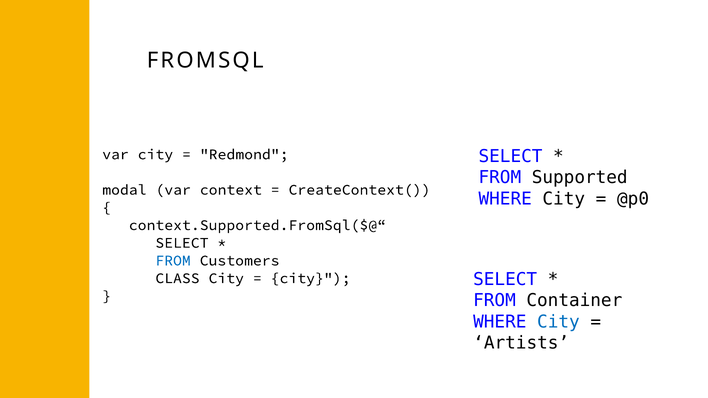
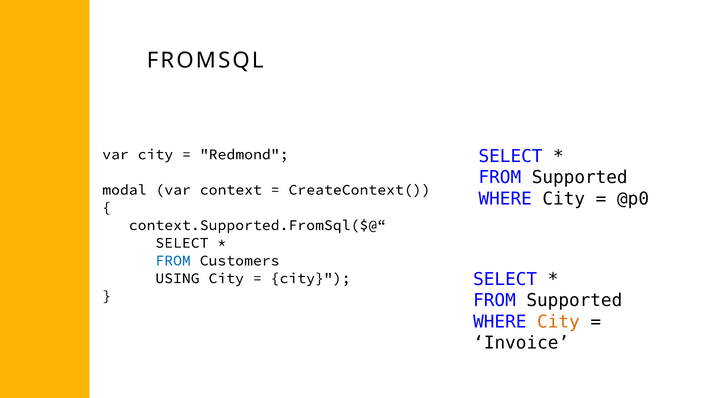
CLASS: CLASS -> USING (177, 278)
Container: Container -> Supported (574, 301)
City colour: blue -> orange (558, 322)
Artists: Artists -> Invoice (521, 343)
